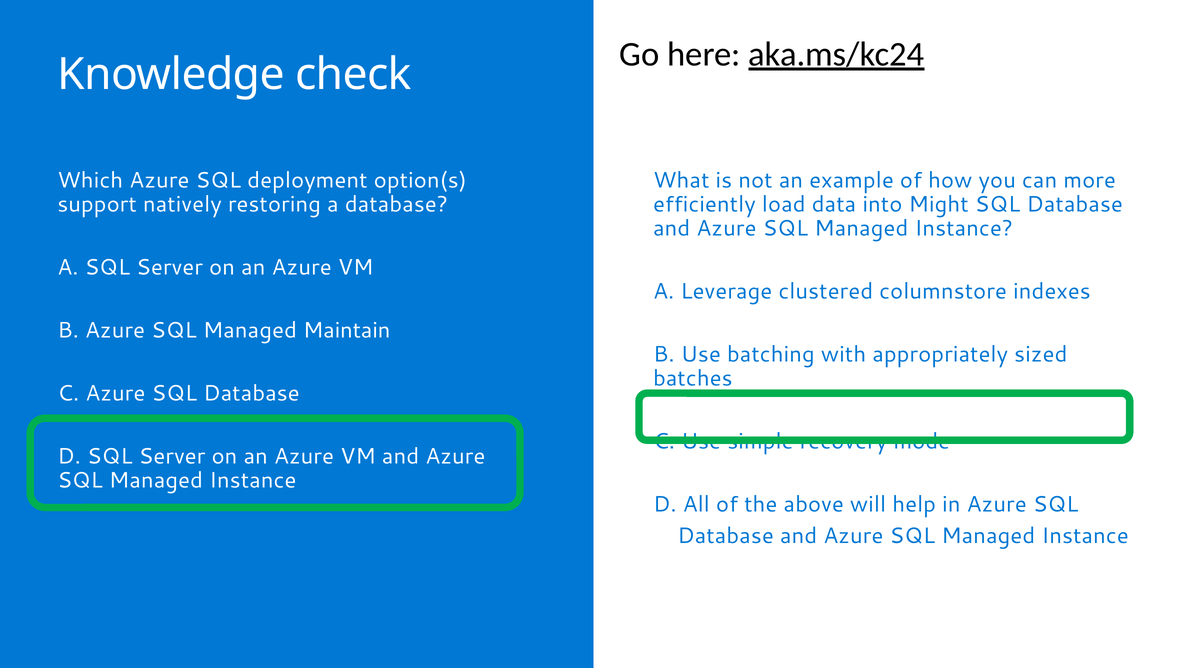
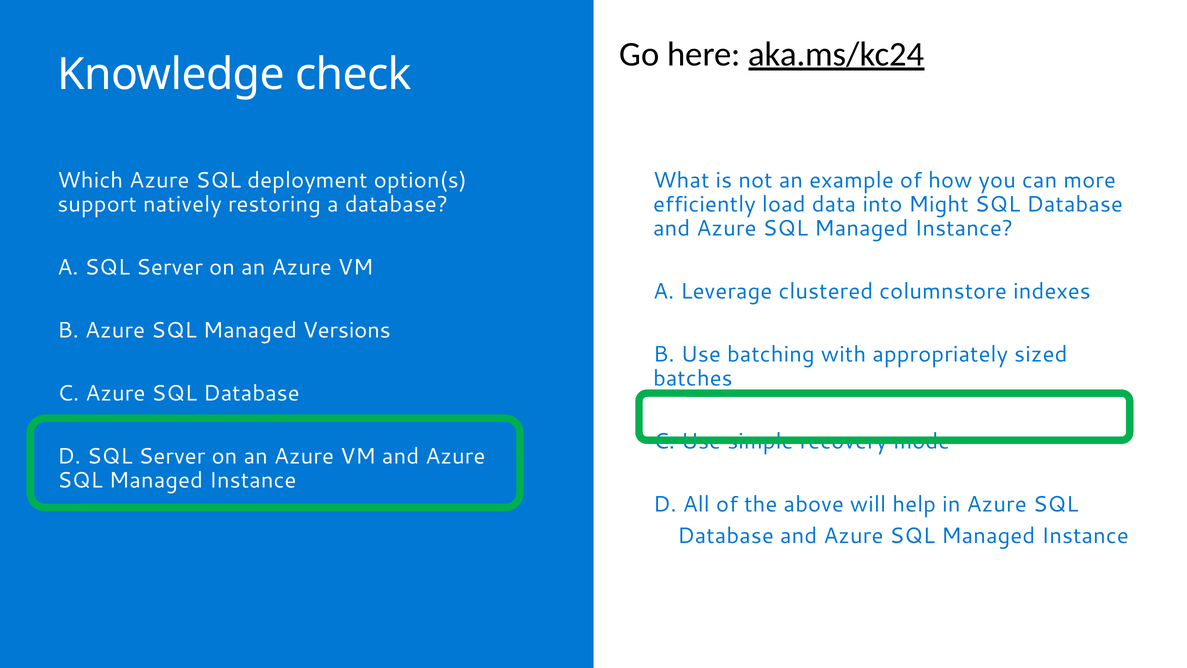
Maintain: Maintain -> Versions (347, 330)
